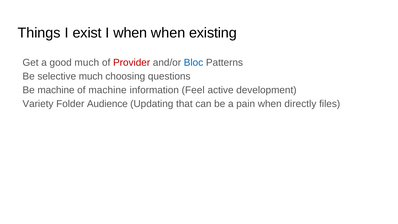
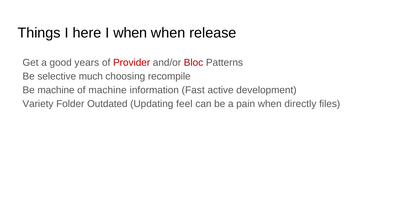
exist: exist -> here (87, 33)
existing: existing -> release (213, 33)
good much: much -> years (87, 63)
Bloc colour: blue -> red (193, 63)
questions: questions -> recompile (169, 76)
Feel: Feel -> Fast (193, 90)
Audience: Audience -> Outdated (107, 104)
that: that -> feel (184, 104)
